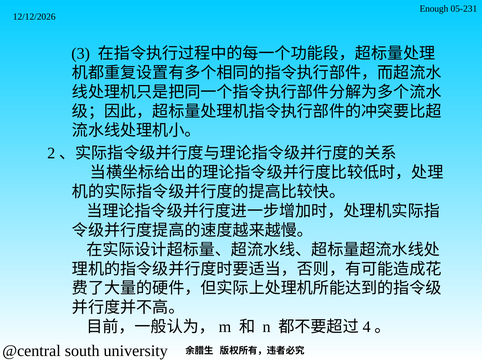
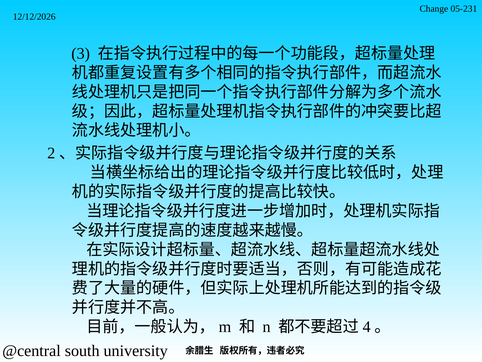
Enough: Enough -> Change (434, 9)
